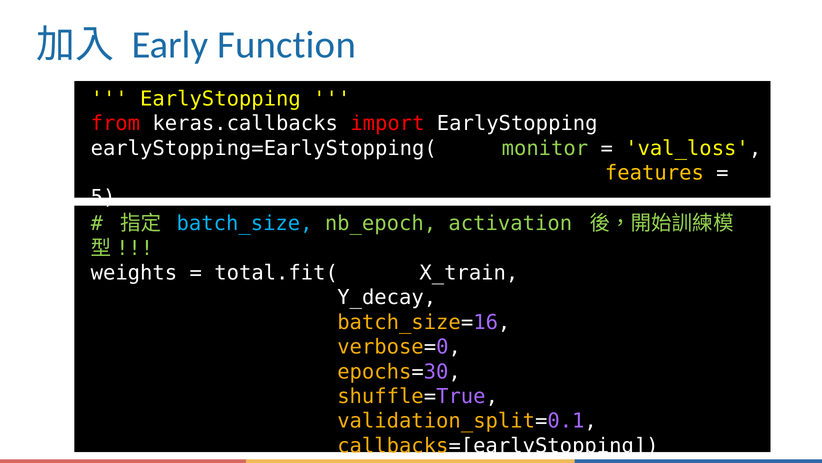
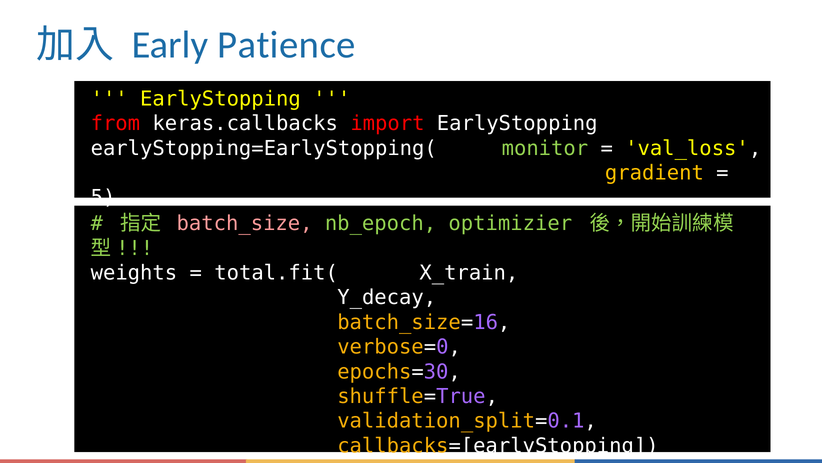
Function: Function -> Patience (286, 45)
features: features -> gradient (654, 173)
batch_size colour: light blue -> pink (245, 223)
activation: activation -> optimizier (510, 223)
